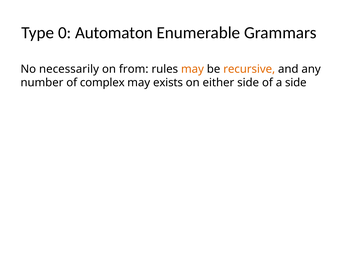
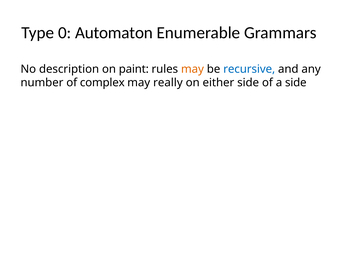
necessarily: necessarily -> description (69, 69)
from: from -> paint (134, 69)
recursive colour: orange -> blue (249, 69)
exists: exists -> really (168, 83)
